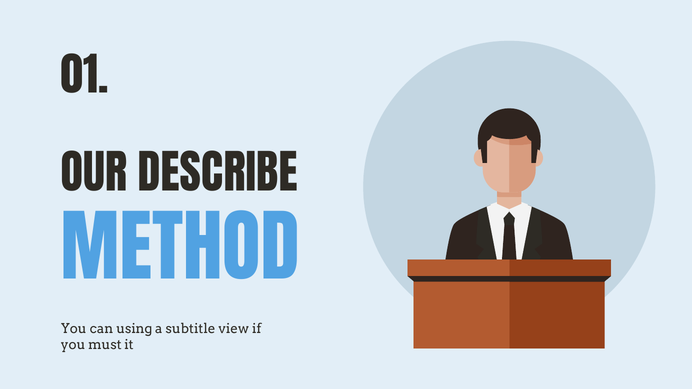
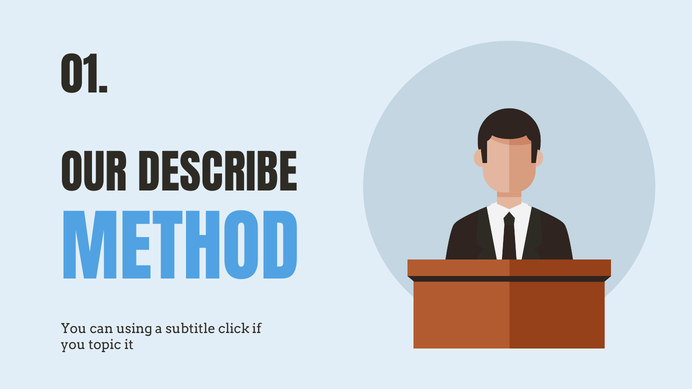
view: view -> click (234, 329)
must: must -> topic (105, 345)
